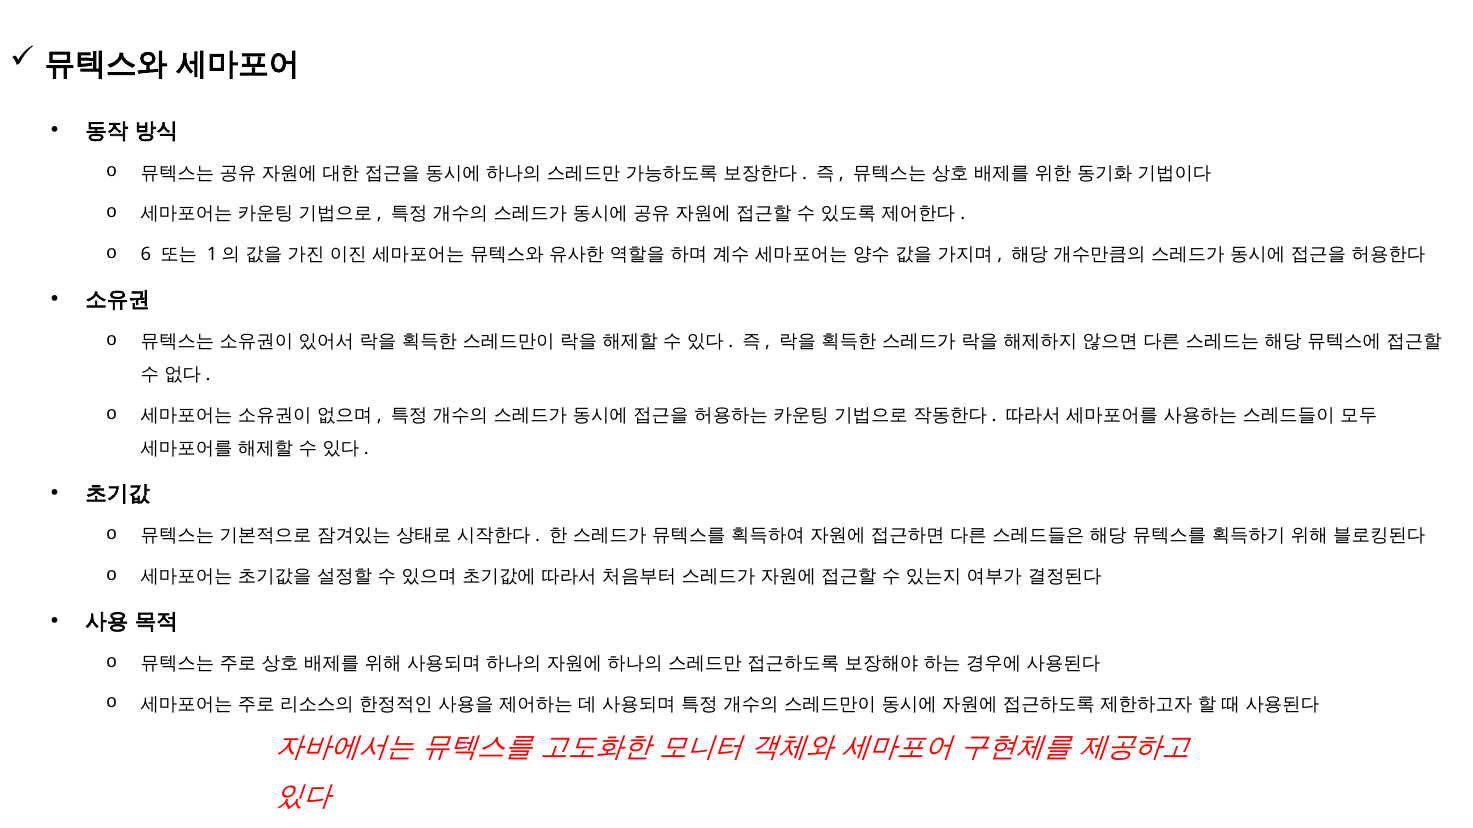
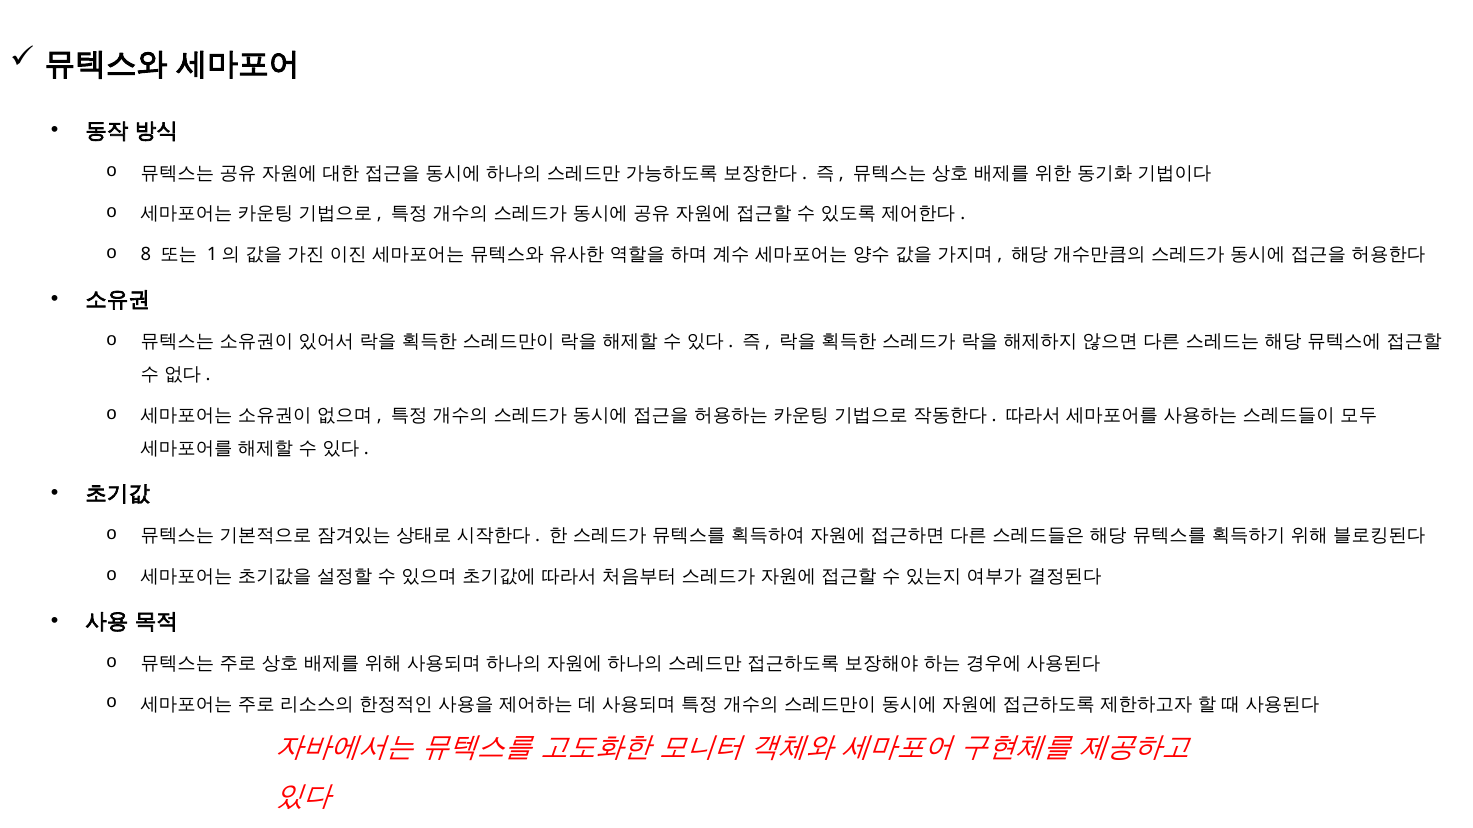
6: 6 -> 8 (146, 255)
